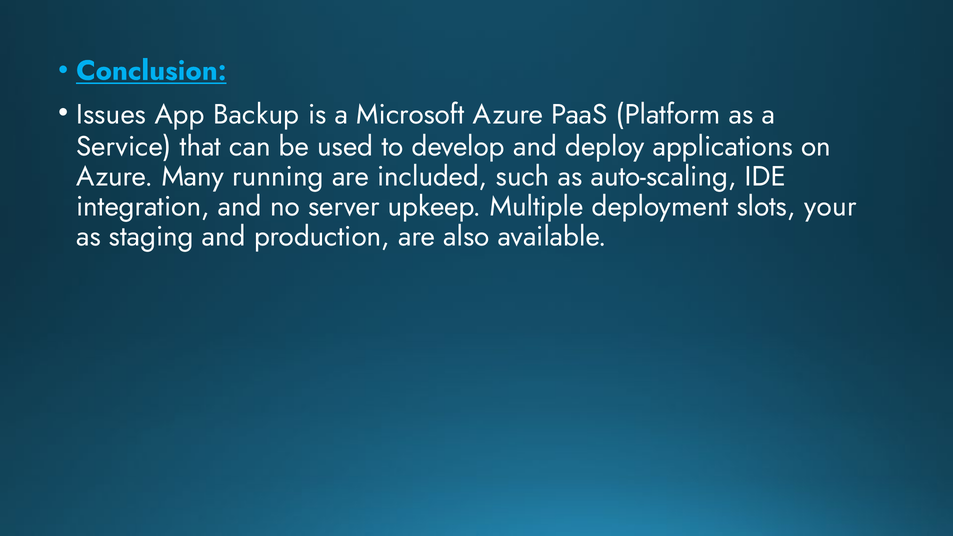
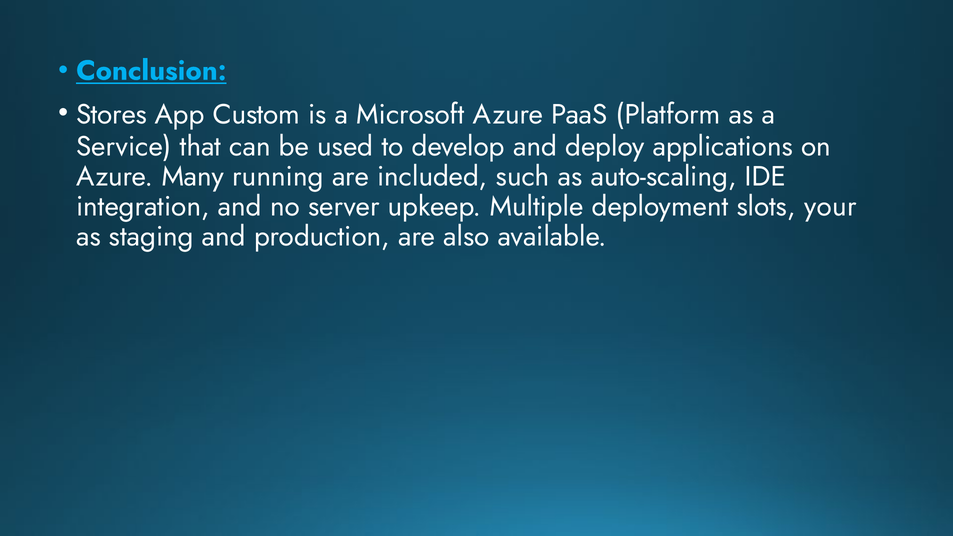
Issues: Issues -> Stores (111, 114)
Backup: Backup -> Custom (256, 114)
